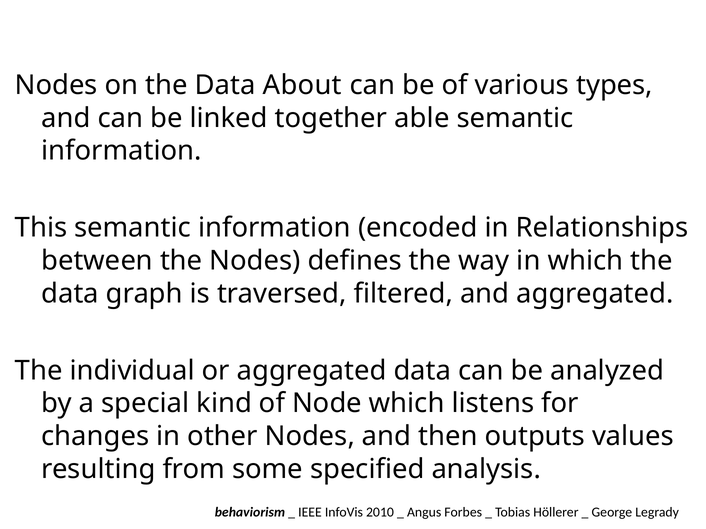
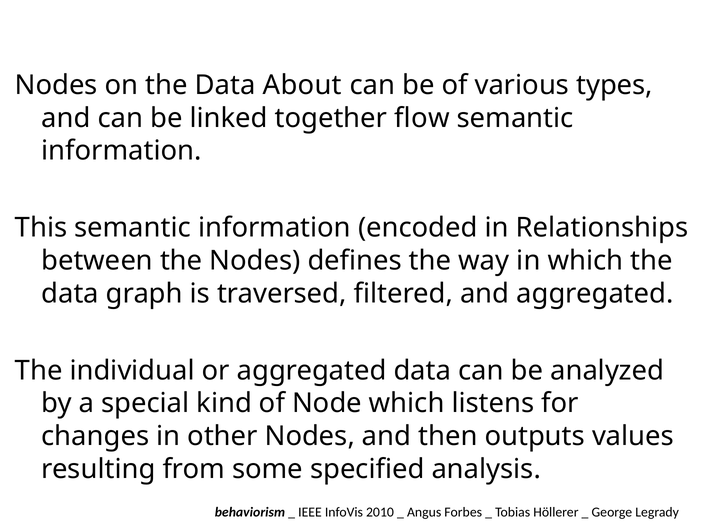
able: able -> flow (422, 118)
